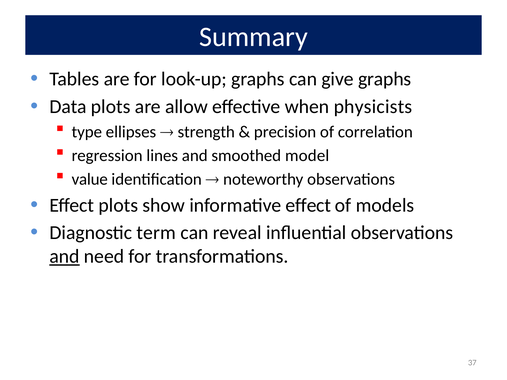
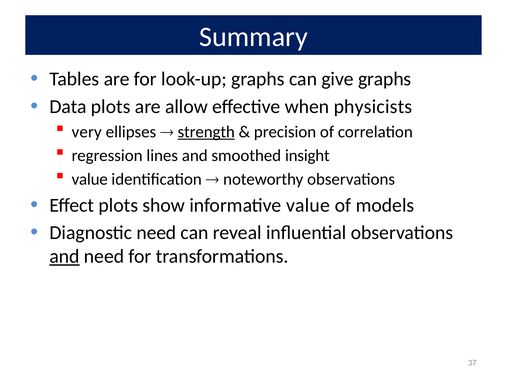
type: type -> very (87, 132)
strength underline: none -> present (206, 132)
model: model -> insight (307, 156)
informative effect: effect -> value (308, 205)
Diagnostic term: term -> need (156, 233)
